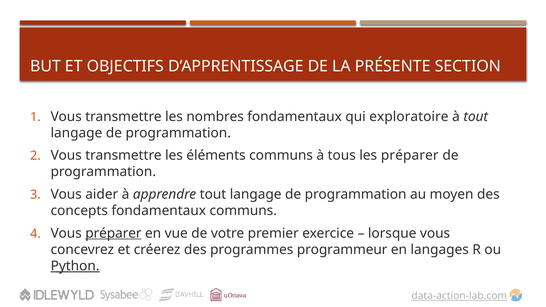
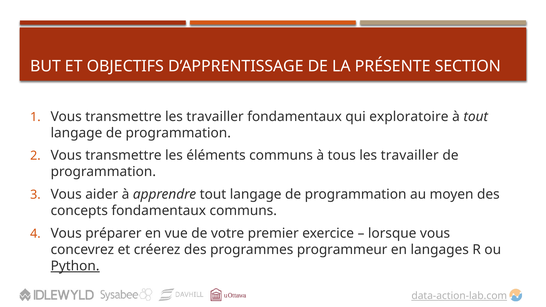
transmettre les nombres: nombres -> travailler (215, 117)
tous les préparer: préparer -> travailler (410, 155)
préparer underline: present -> none (113, 233)
